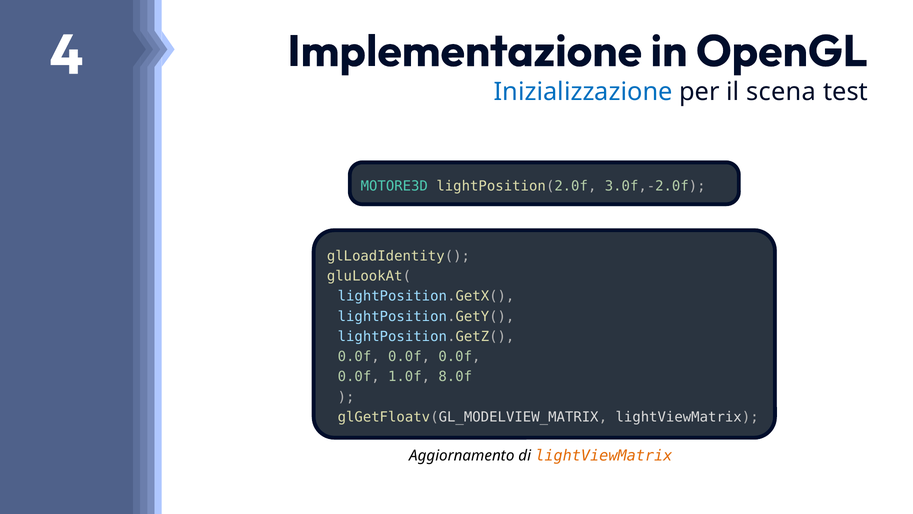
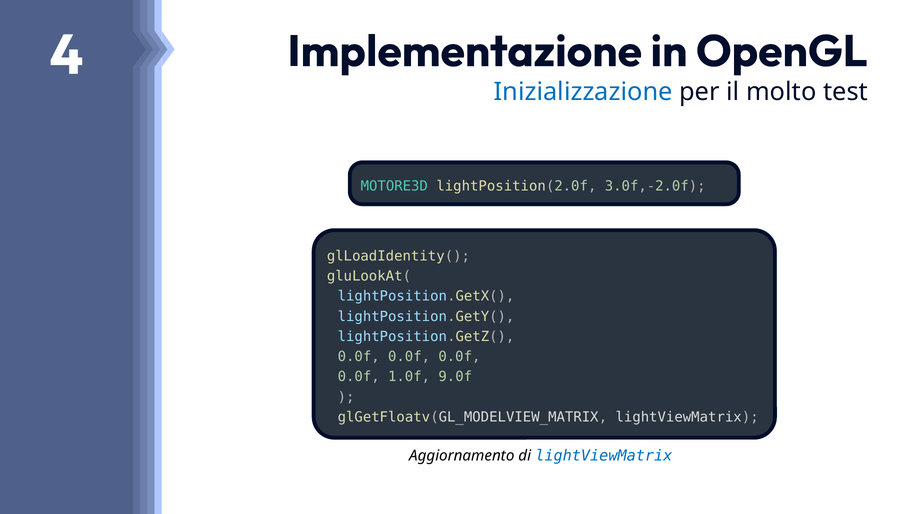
scena: scena -> molto (781, 92)
8.0f: 8.0f -> 9.0f (455, 376)
lightViewMatrix colour: orange -> blue (604, 456)
